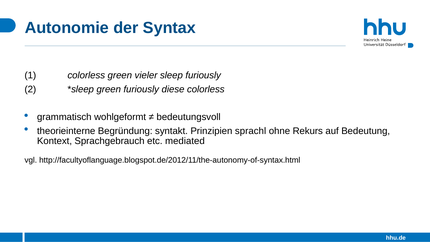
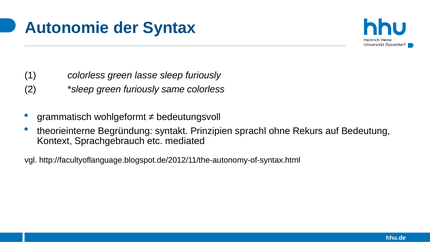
vieler: vieler -> lasse (146, 75)
diese: diese -> same (173, 89)
